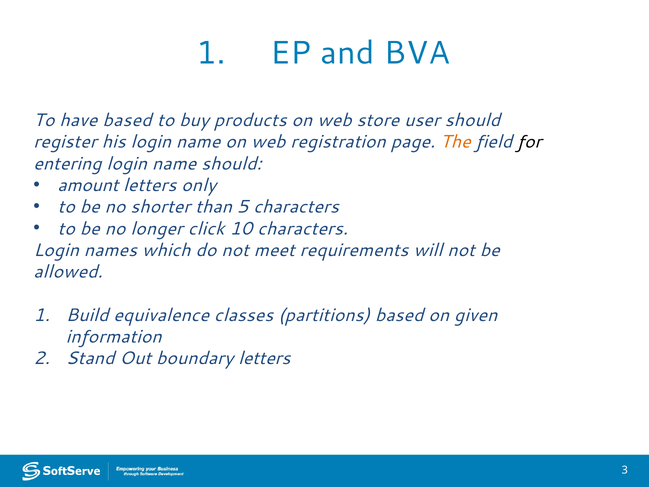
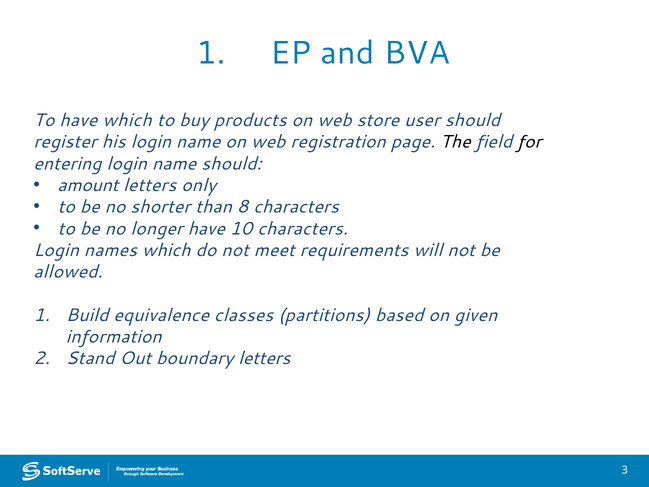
have based: based -> which (127, 120)
The colour: orange -> black (455, 142)
5: 5 -> 8 (243, 207)
longer click: click -> have (206, 228)
